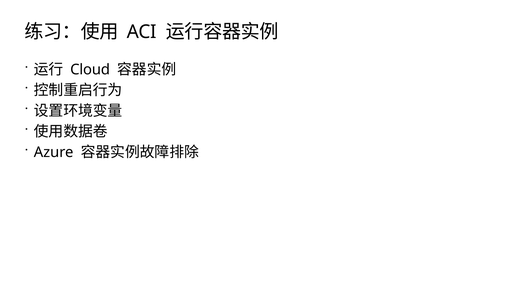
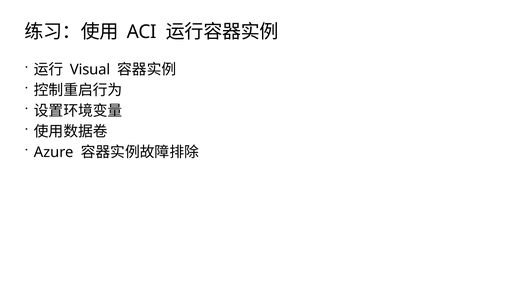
Cloud: Cloud -> Visual (90, 70)
